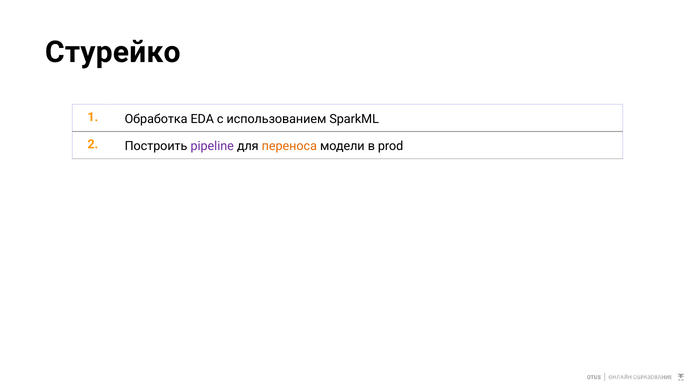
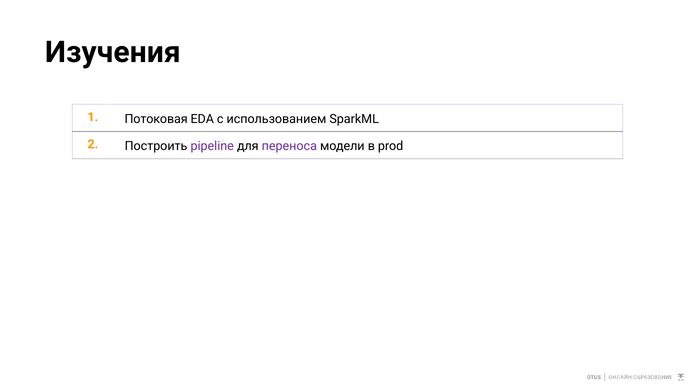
Стурейко: Стурейко -> Изучения (113, 52)
Обработка: Обработка -> Потоковая (156, 119)
переноса colour: orange -> purple (289, 146)
